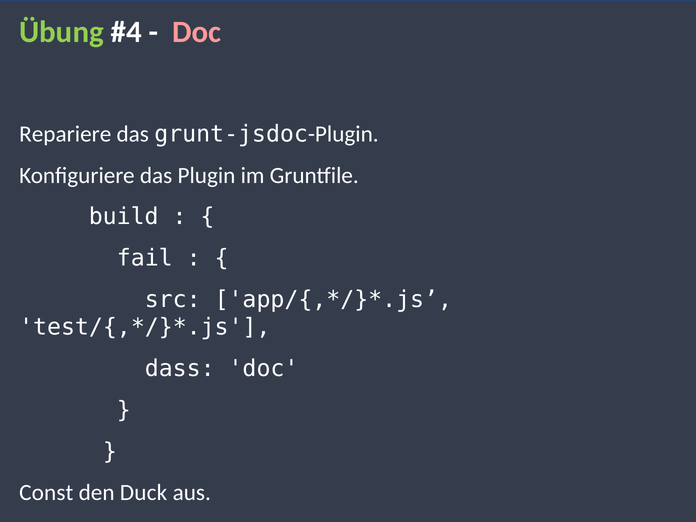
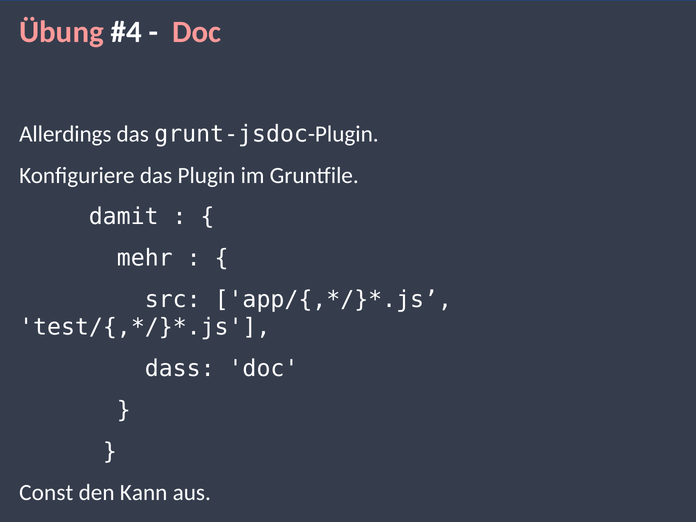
Übung colour: light green -> pink (62, 32)
Repariere: Repariere -> Allerdings (65, 134)
build: build -> damit (124, 217)
fail: fail -> mehr (145, 258)
Duck: Duck -> Kann (144, 493)
